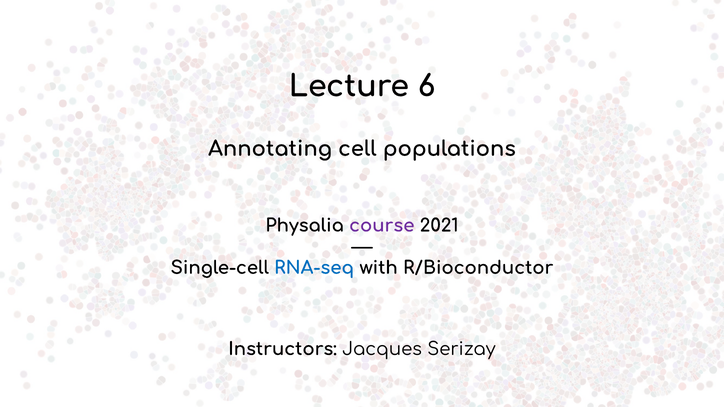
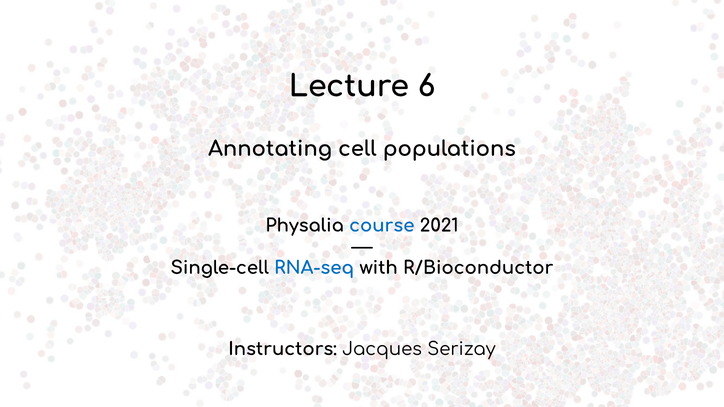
course colour: purple -> blue (382, 226)
